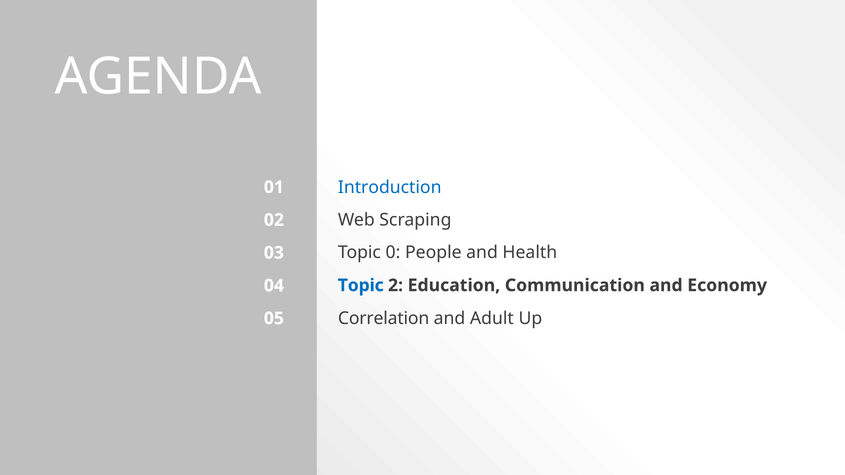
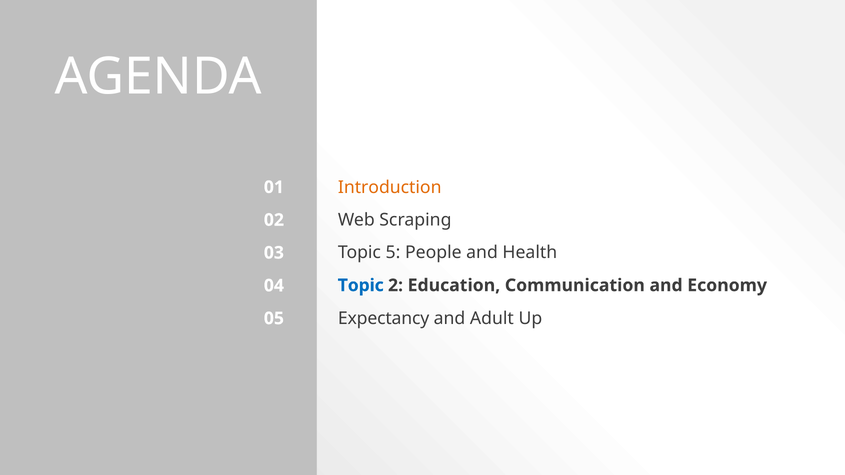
Introduction colour: blue -> orange (390, 187)
0: 0 -> 5 (393, 253)
Correlation: Correlation -> Expectancy (384, 319)
